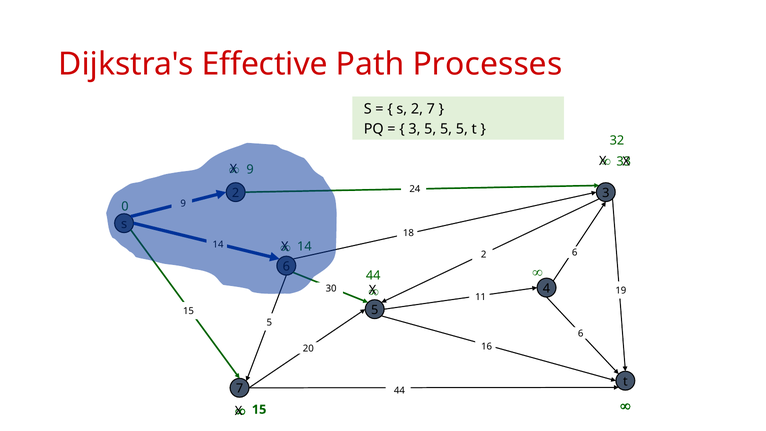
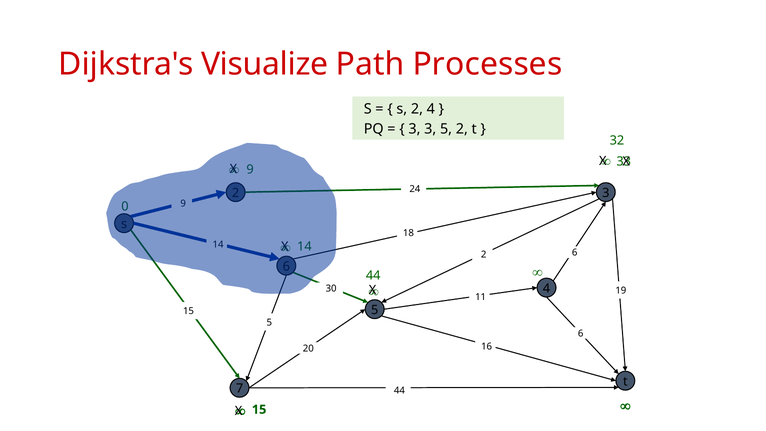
Effective: Effective -> Visualize (265, 64)
2 7: 7 -> 4 (431, 109)
3 5: 5 -> 3 (430, 129)
5: 5 -> 2 (462, 129)
